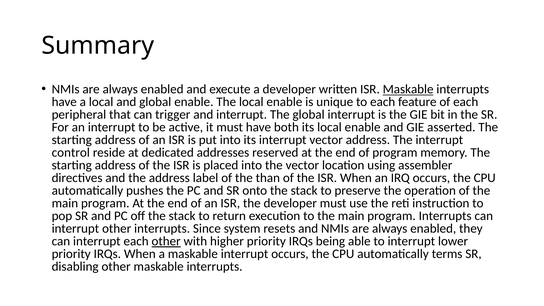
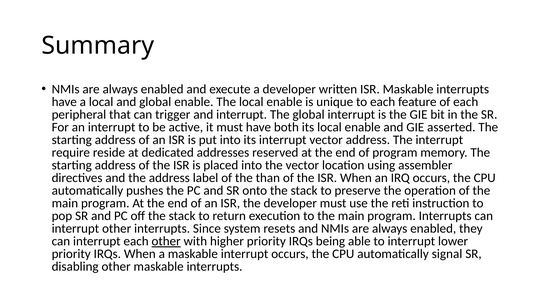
Maskable underline: present -> none (408, 89)
control: control -> require (71, 153)
terms: terms -> signal (447, 254)
